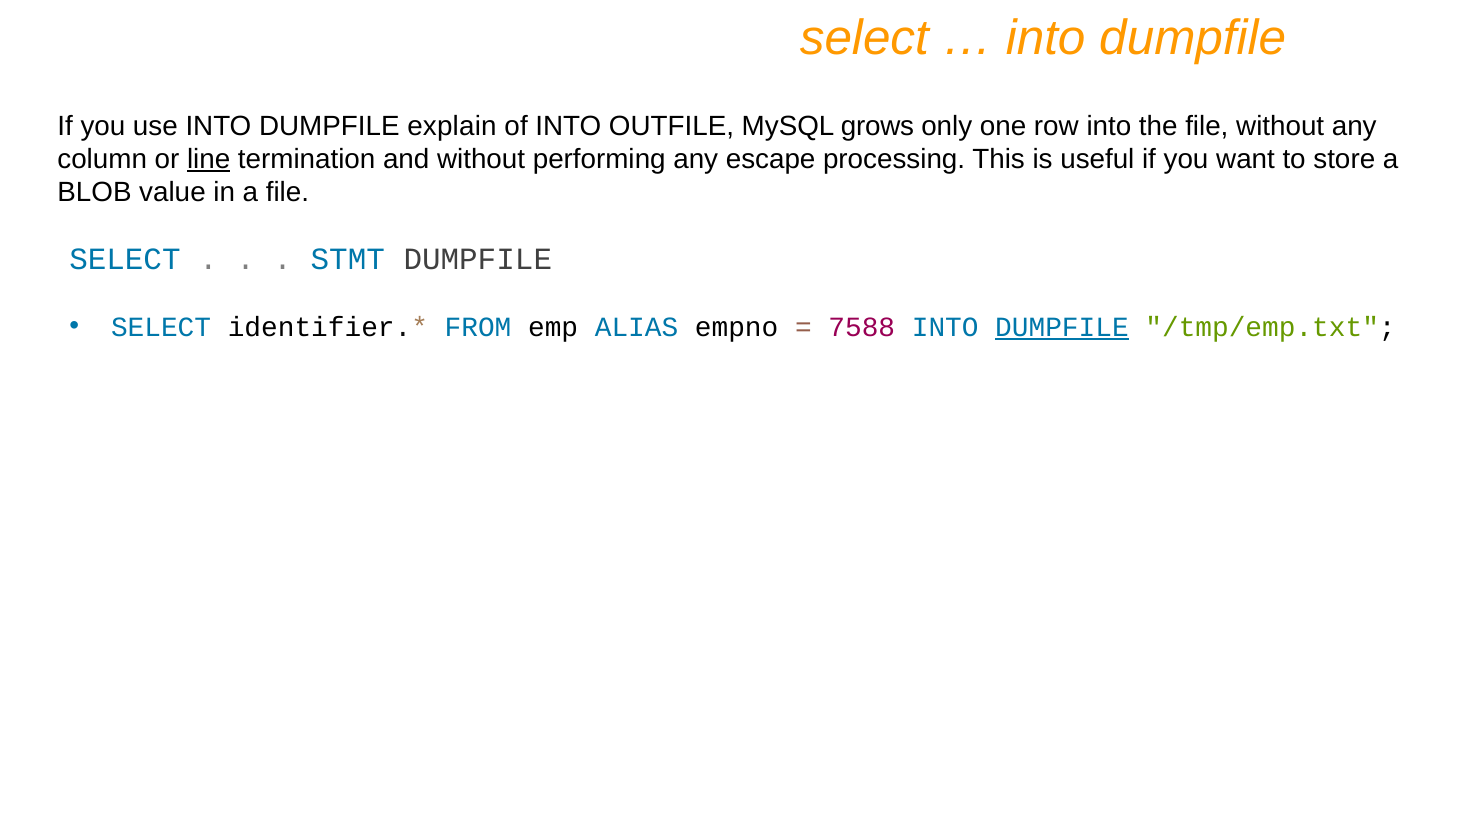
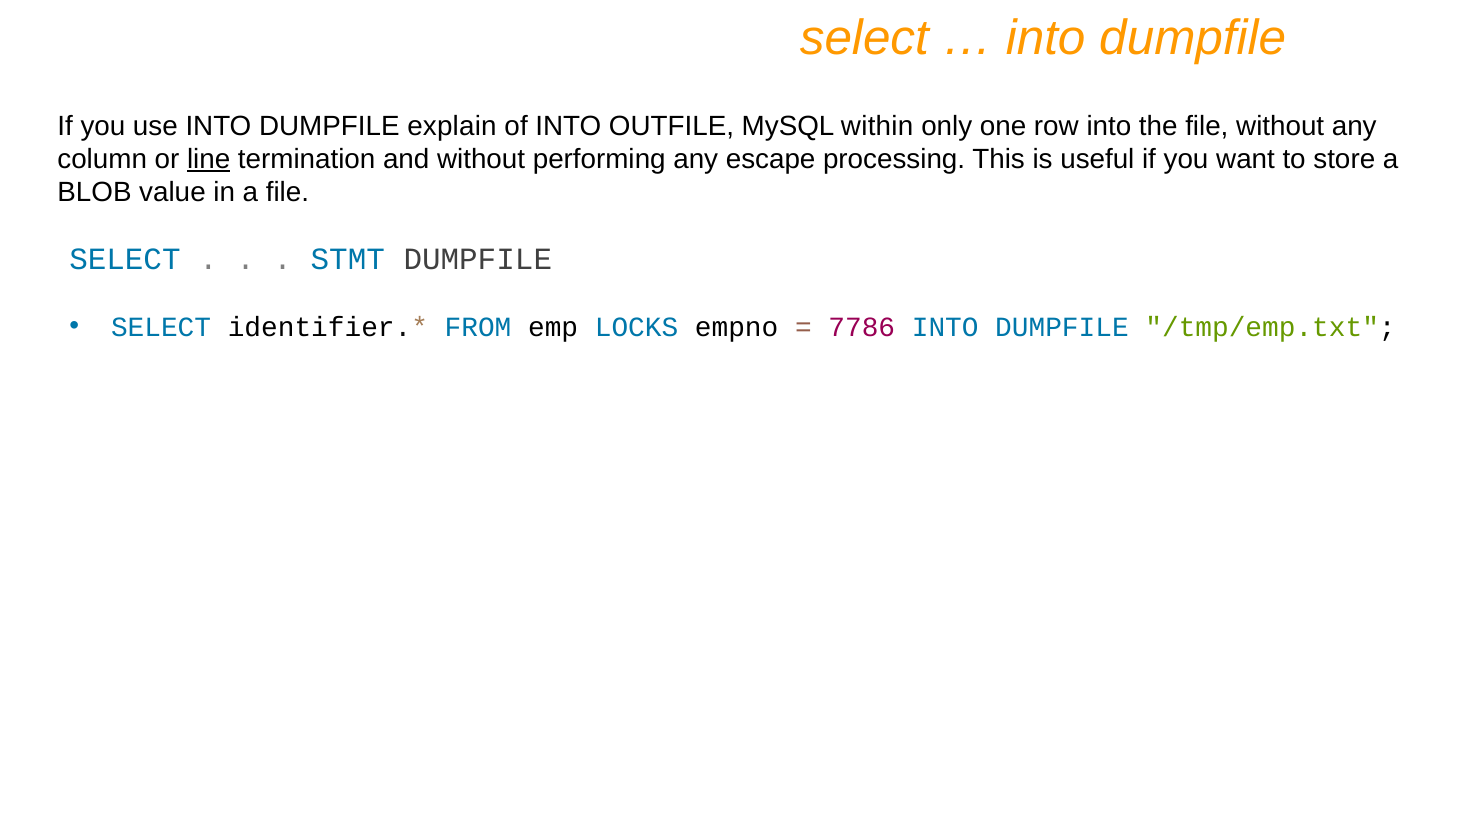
grows: grows -> within (877, 126)
ALIAS: ALIAS -> LOCKS (637, 327)
7588: 7588 -> 7786 (862, 327)
DUMPFILE underline: present -> none (1062, 327)
